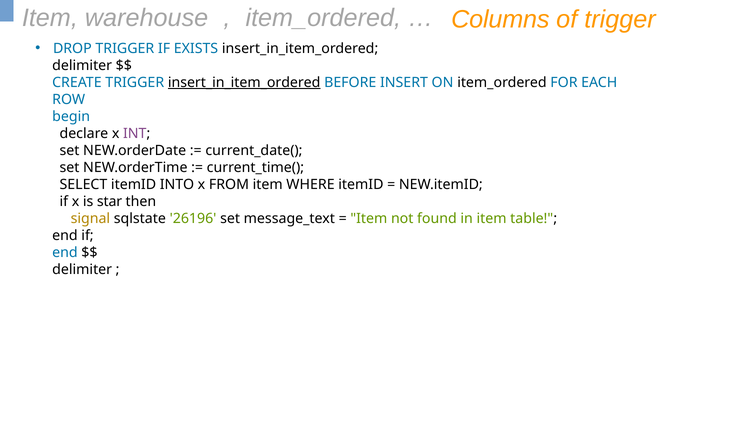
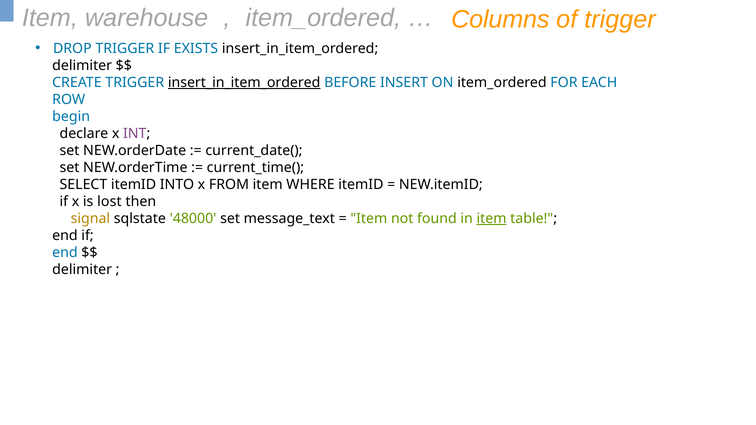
star: star -> lost (109, 202)
26196: 26196 -> 48000 (193, 219)
item underline: none -> present (492, 219)
